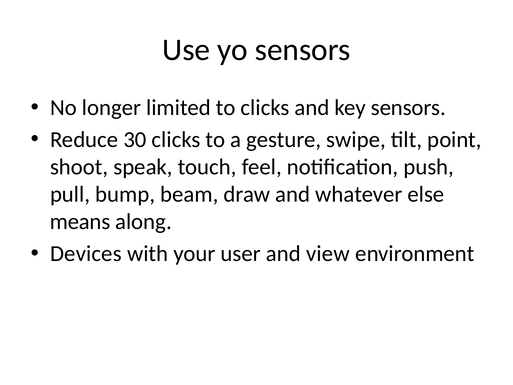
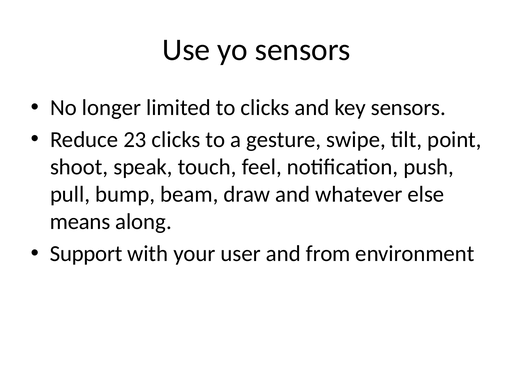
30: 30 -> 23 (135, 140)
Devices: Devices -> Support (86, 254)
view: view -> from (328, 254)
